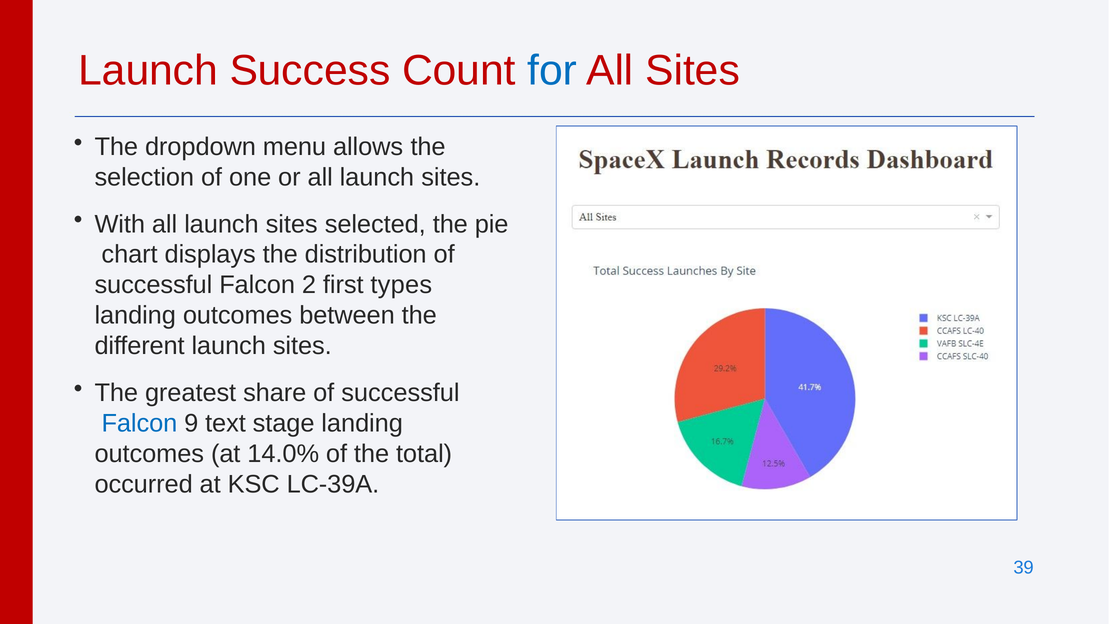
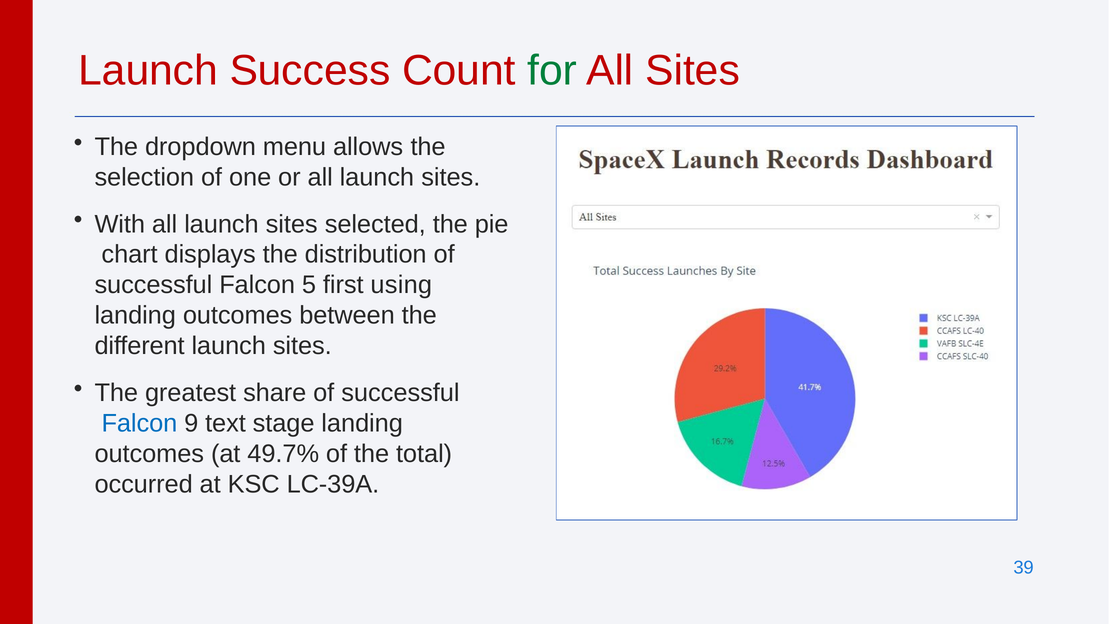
for colour: blue -> green (552, 71)
2: 2 -> 5 (309, 285)
types: types -> using (401, 285)
14.0%: 14.0% -> 49.7% (283, 454)
